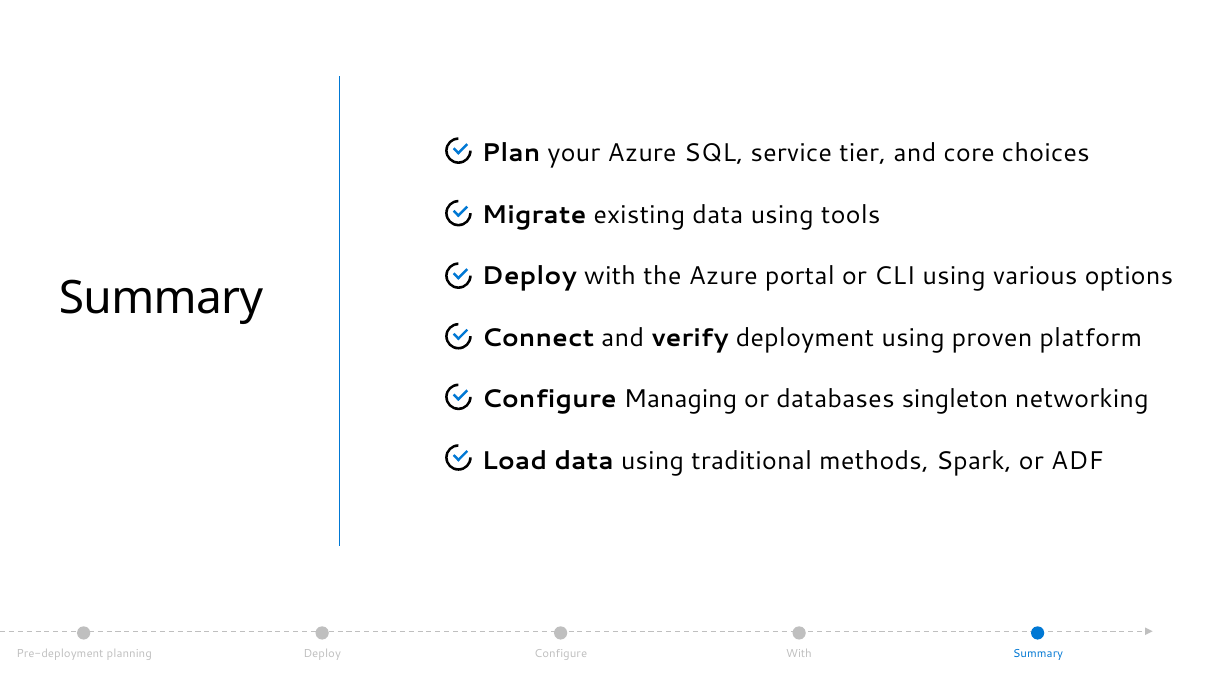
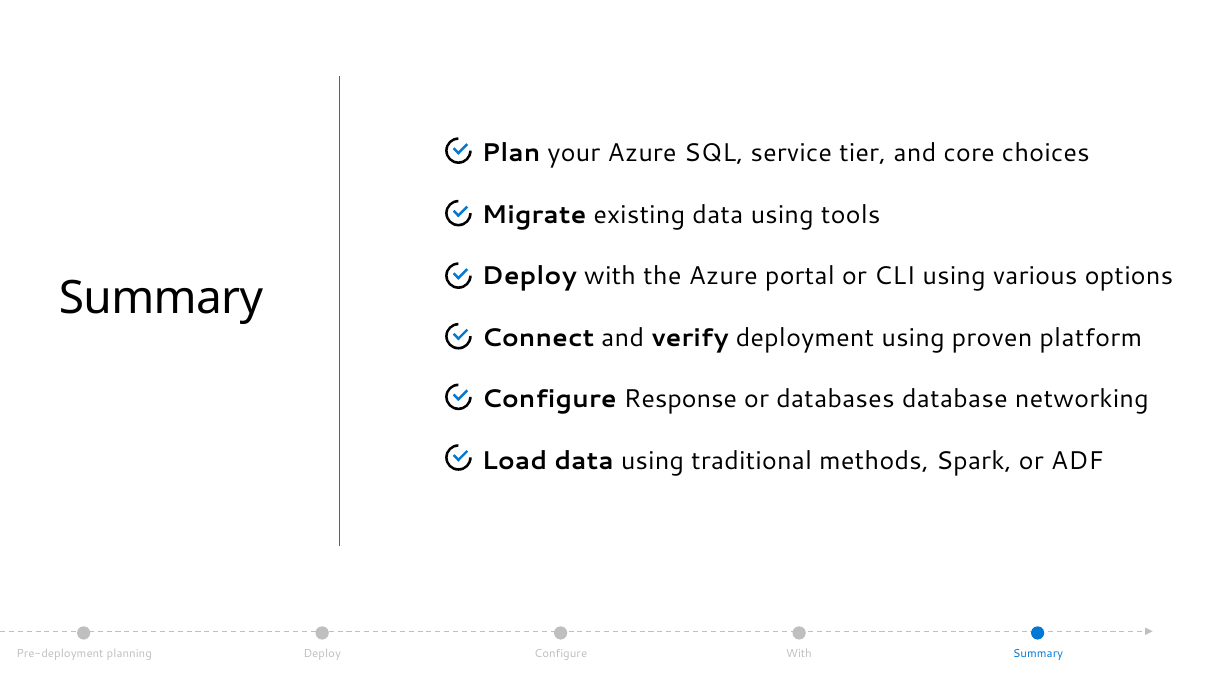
Managing: Managing -> Response (680, 399)
singleton: singleton -> database (955, 399)
